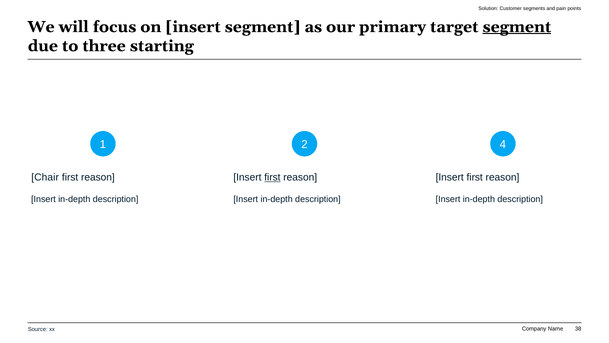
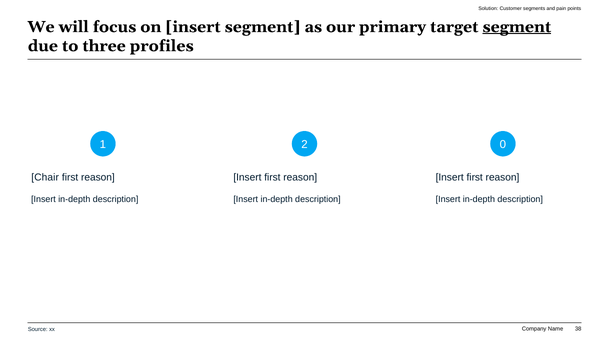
starting: starting -> profiles (162, 46)
4: 4 -> 0 (503, 144)
first underline: present -> none (272, 177)
